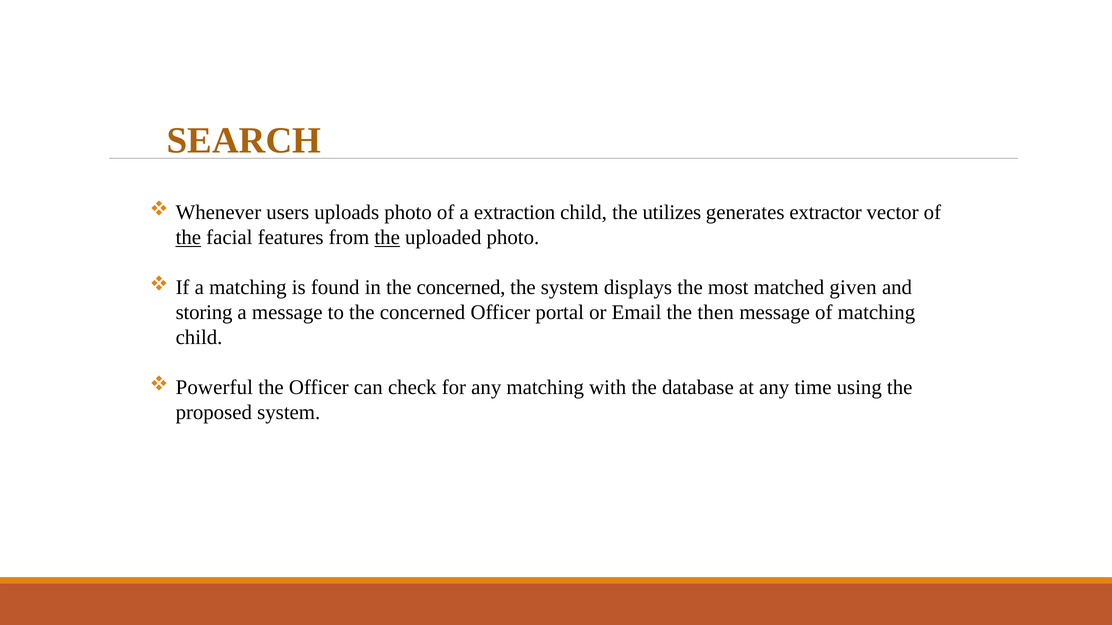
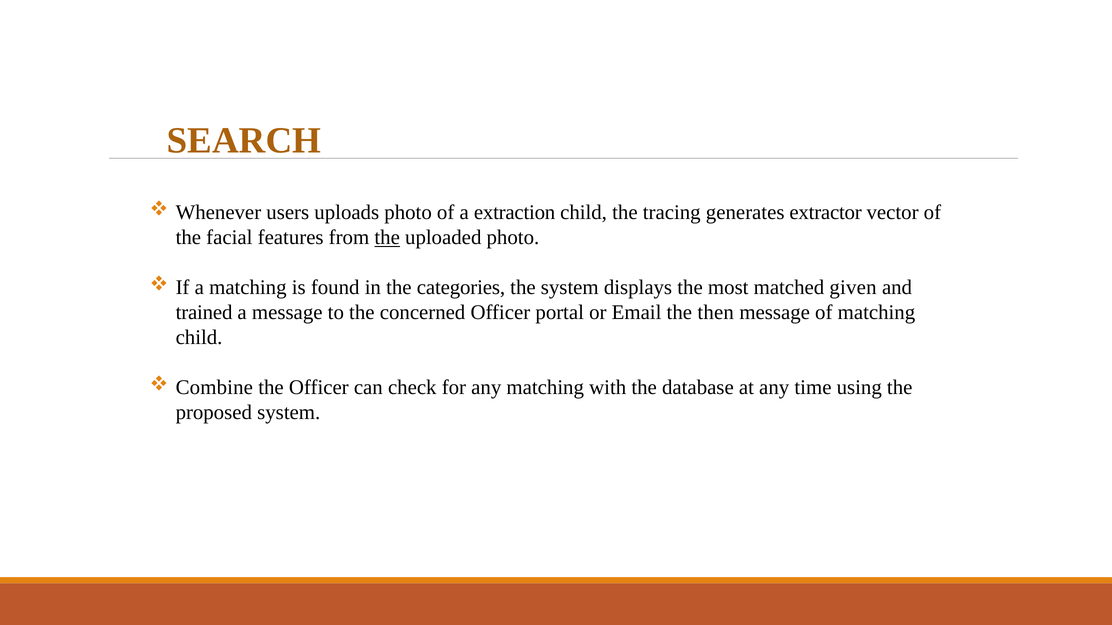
utilizes: utilizes -> tracing (672, 213)
the underline: present -> none (188, 238)
in the concerned: concerned -> categories (461, 288)
storing: storing -> trained (204, 313)
Powerful: Powerful -> Combine (214, 388)
